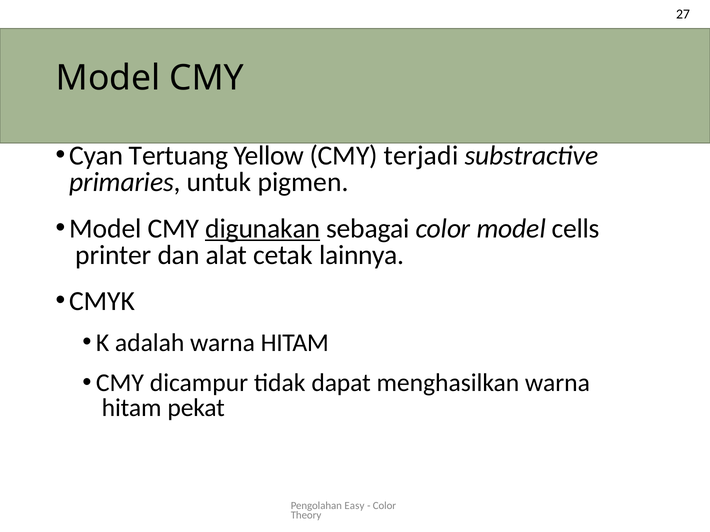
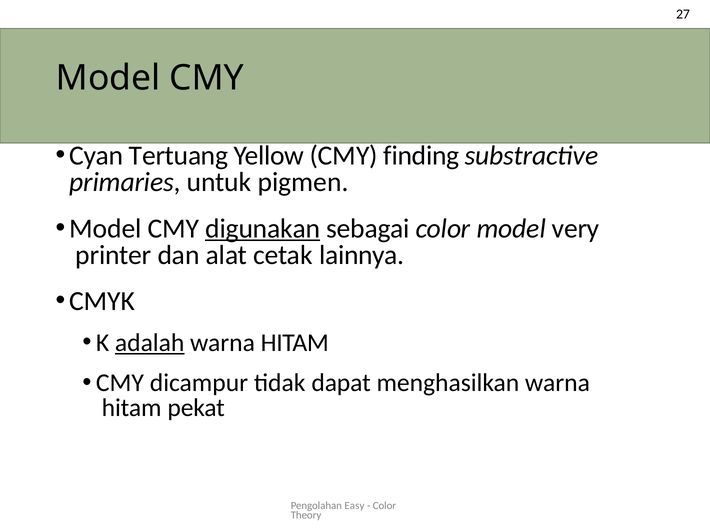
terjadi: terjadi -> finding (421, 156)
cells: cells -> very (576, 229)
adalah underline: none -> present (150, 343)
